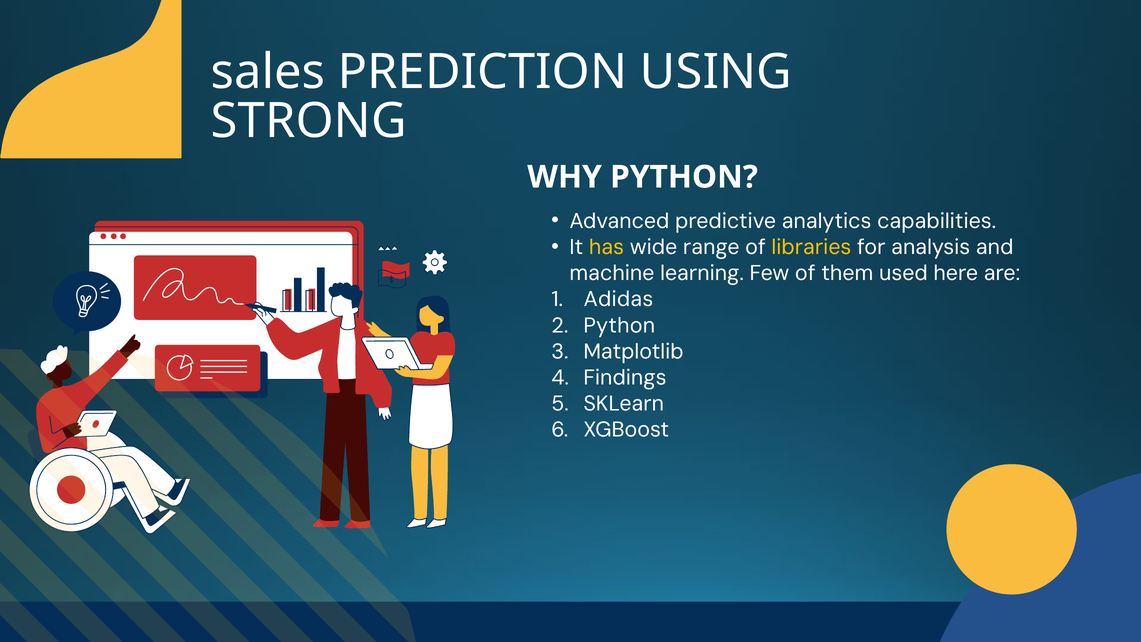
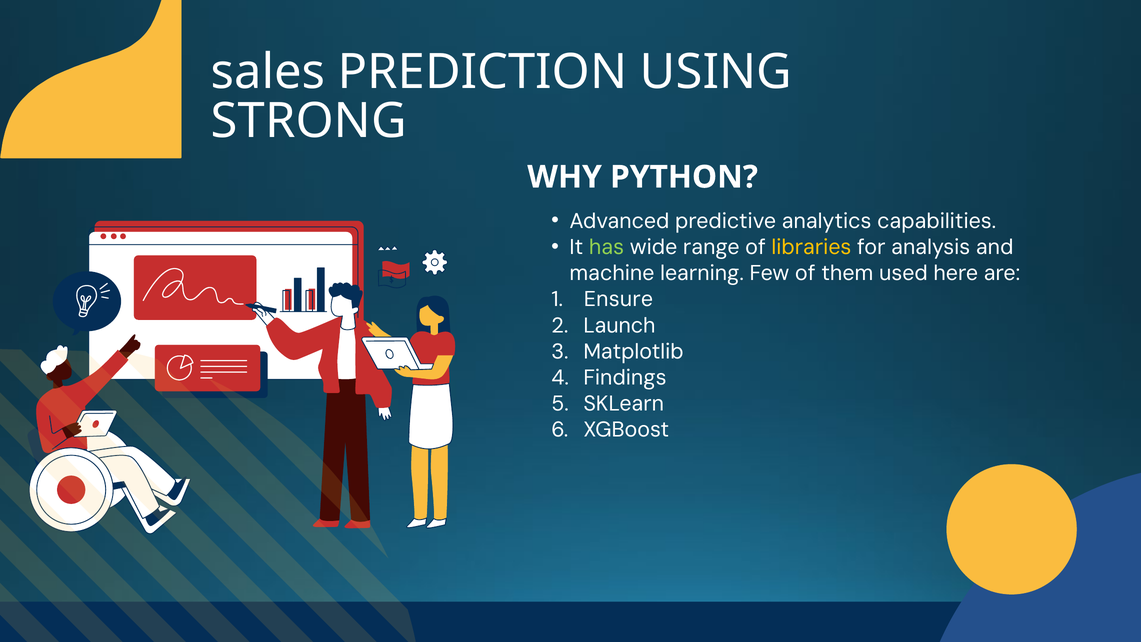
has colour: yellow -> light green (607, 247)
Adidas: Adidas -> Ensure (618, 299)
Python: Python -> Launch (619, 325)
